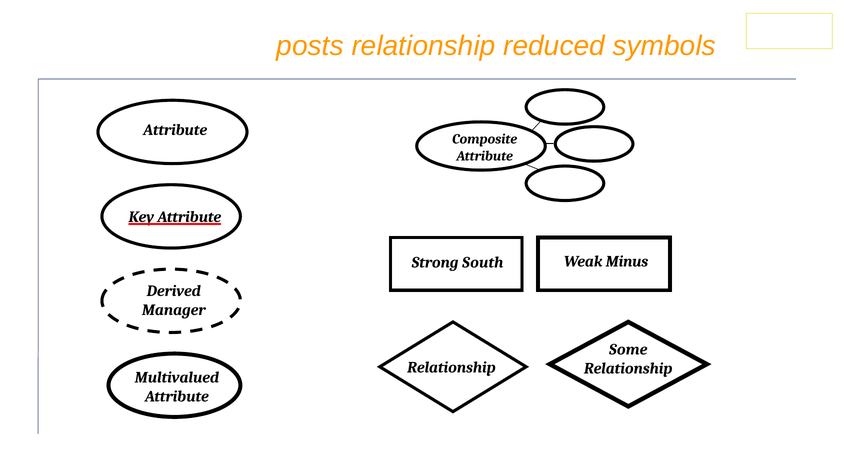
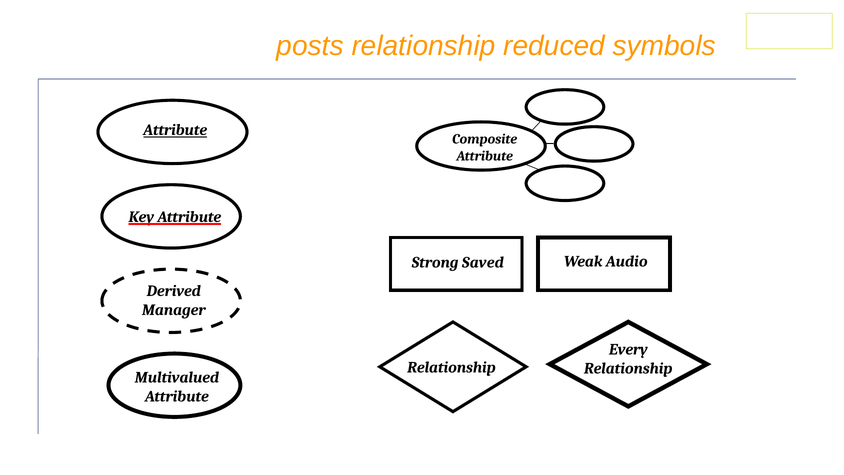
Attribute underline: none -> present (175, 130)
Minus: Minus -> Audio (627, 261)
South: South -> Saved (483, 262)
Some: Some -> Every (628, 350)
